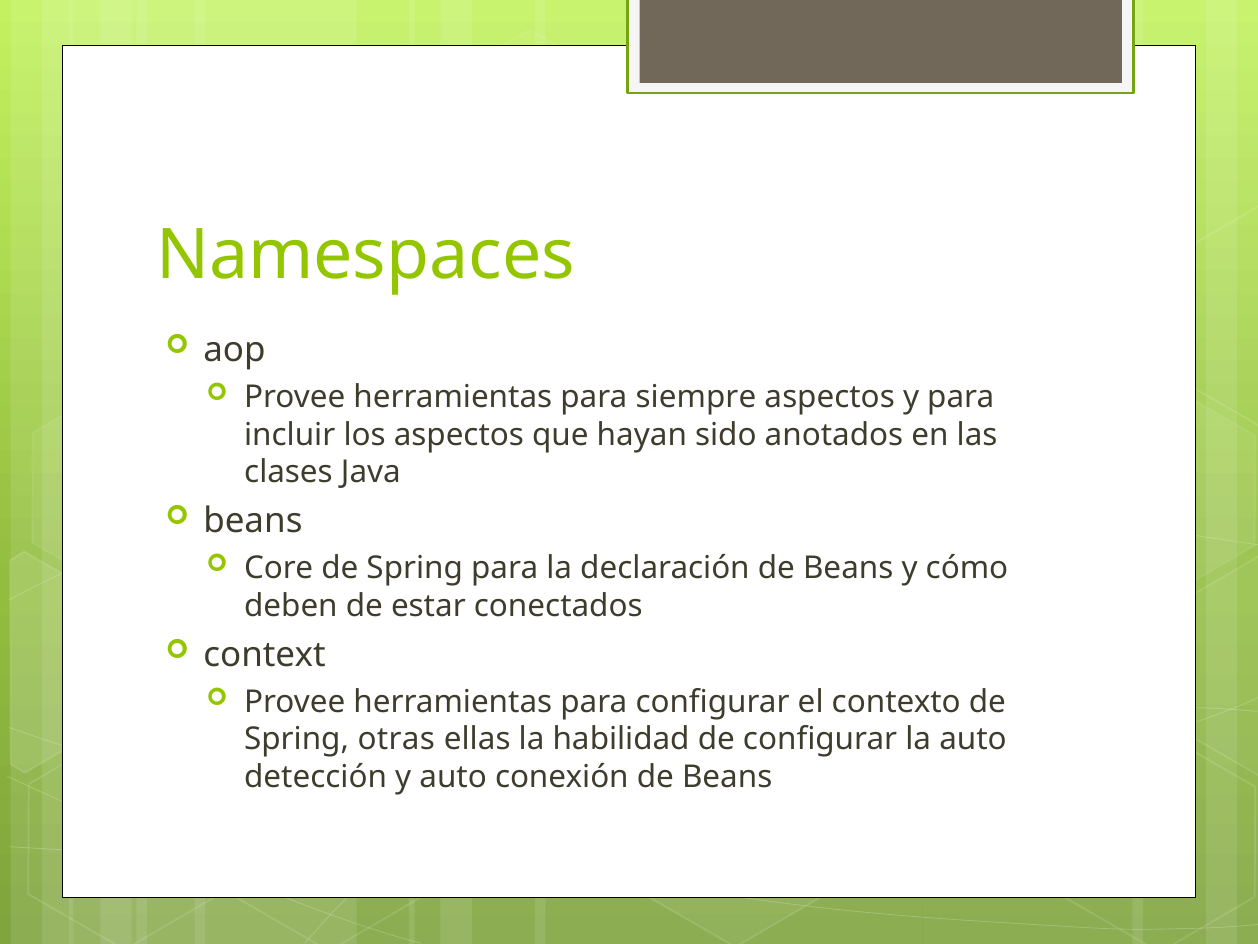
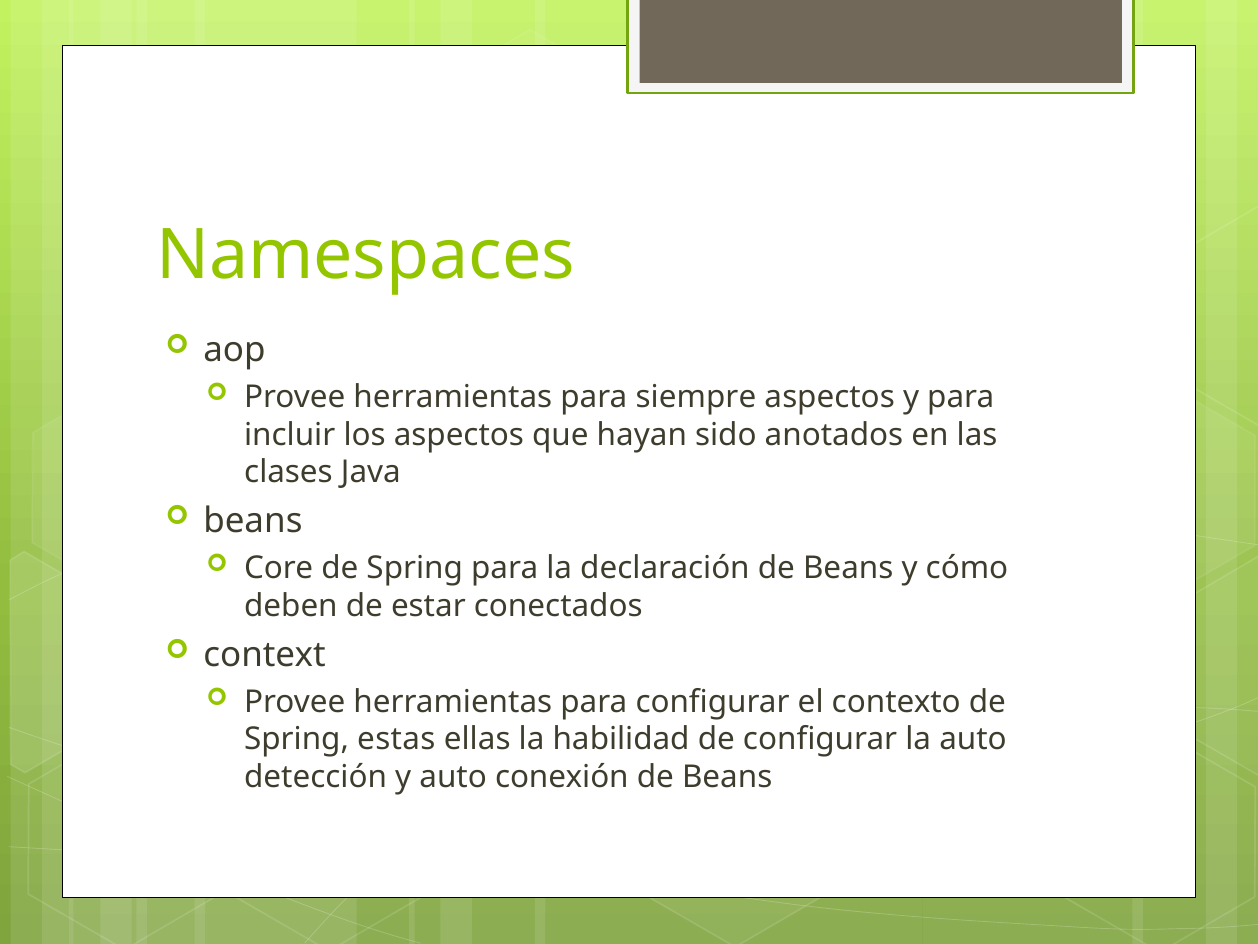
otras: otras -> estas (396, 739)
